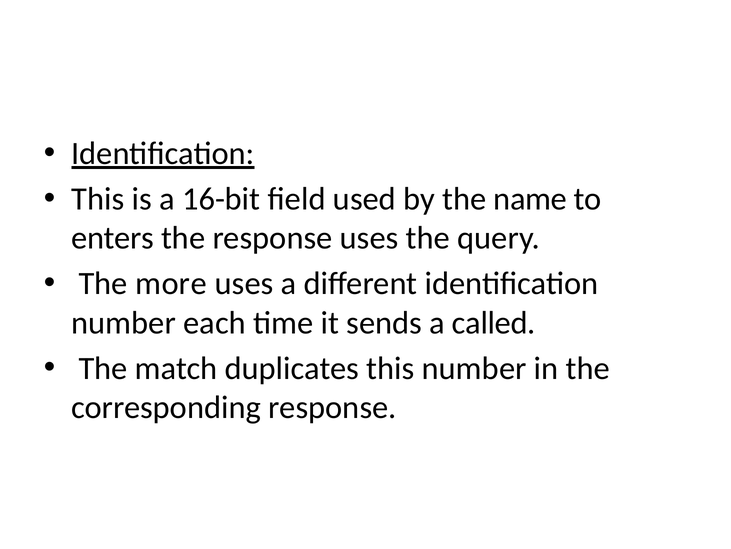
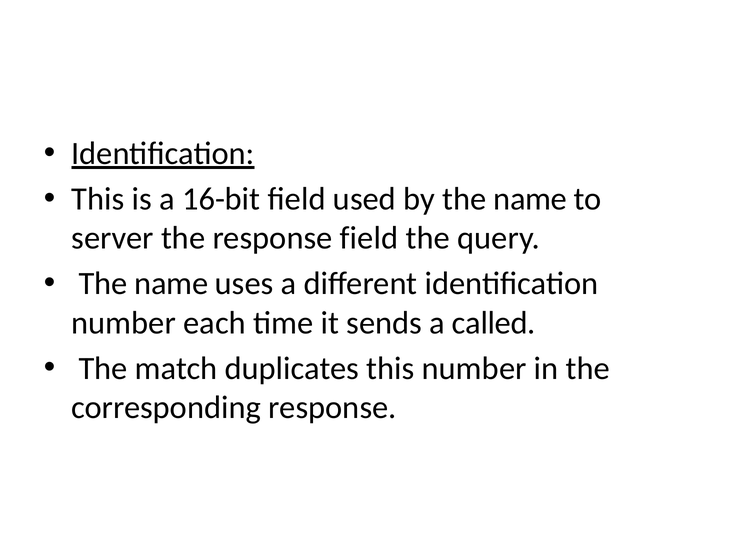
enters: enters -> server (112, 238)
response uses: uses -> field (369, 238)
more: more -> name (171, 283)
